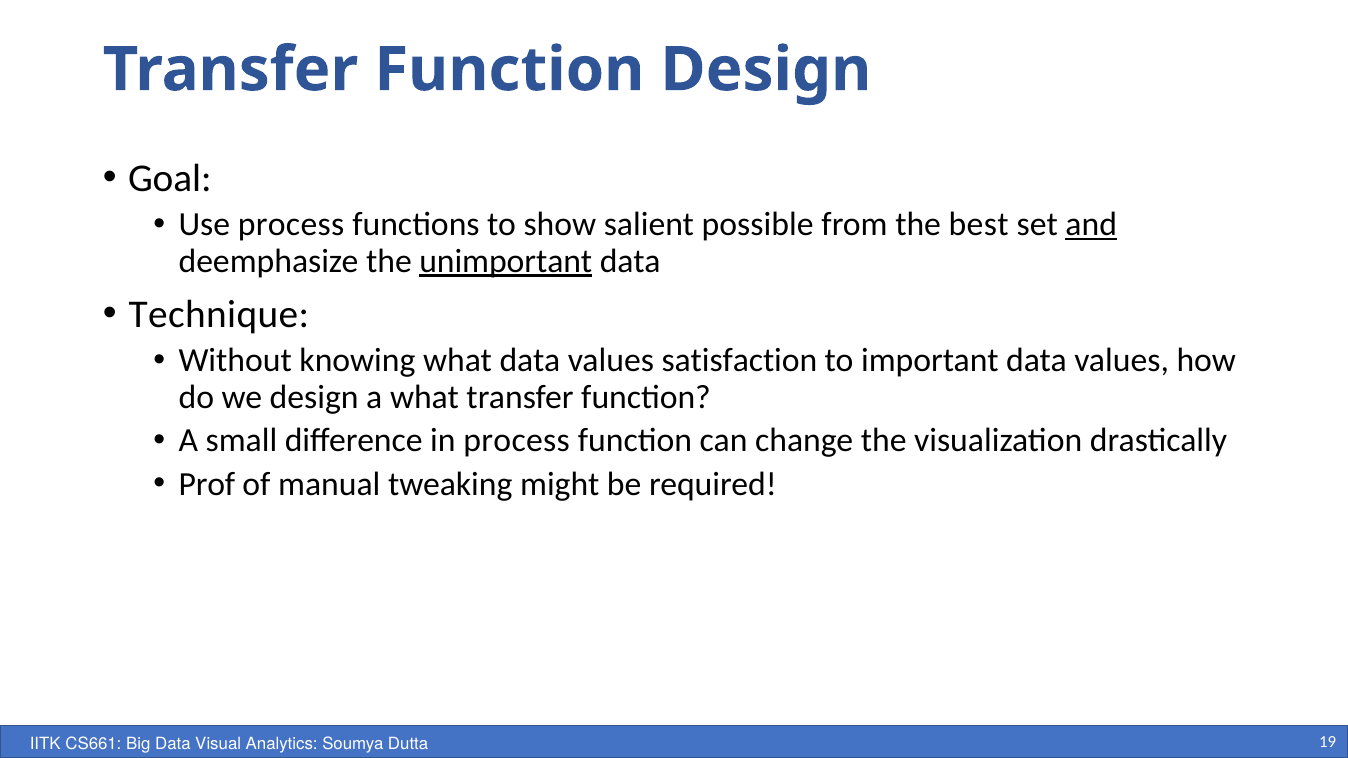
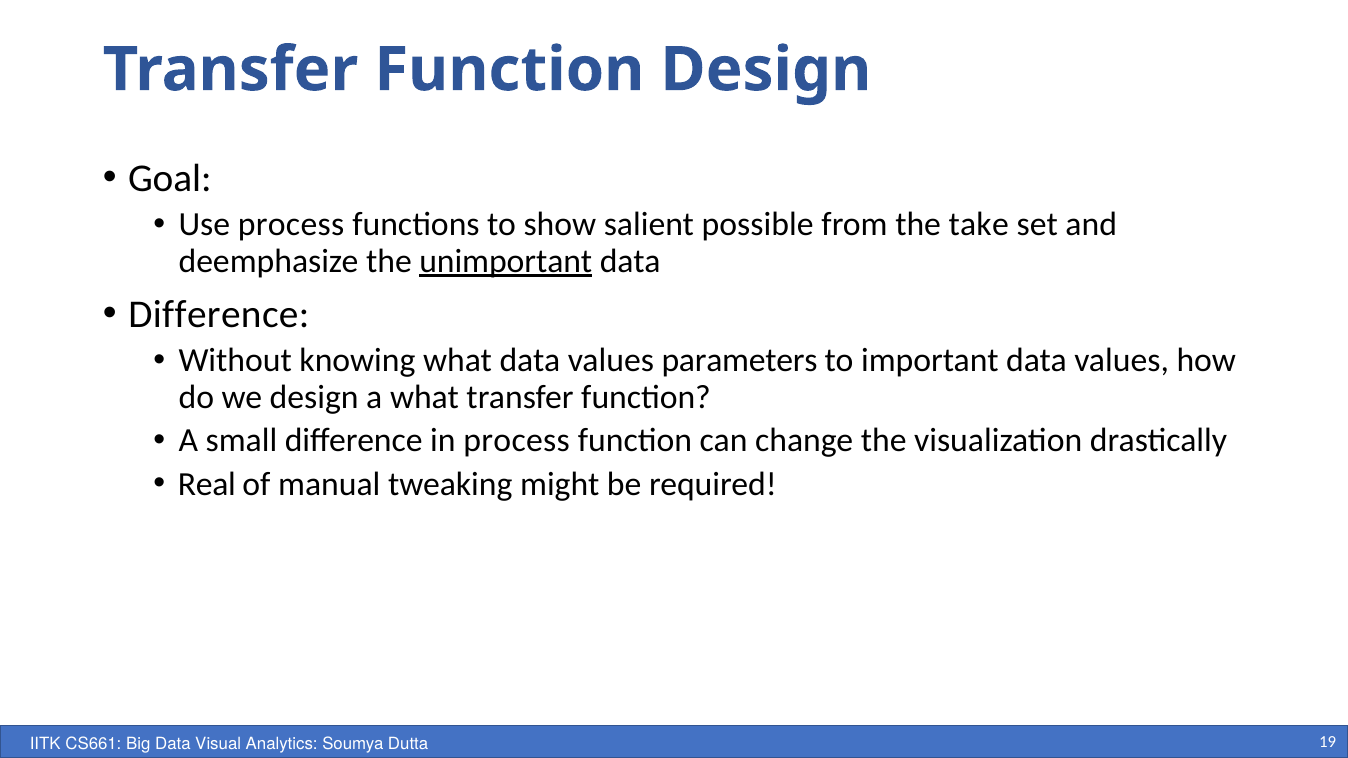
best: best -> take (979, 225)
and underline: present -> none (1091, 225)
Technique: Technique -> Difference (219, 315)
satisfaction: satisfaction -> parameters (740, 361)
Prof: Prof -> Real (207, 484)
